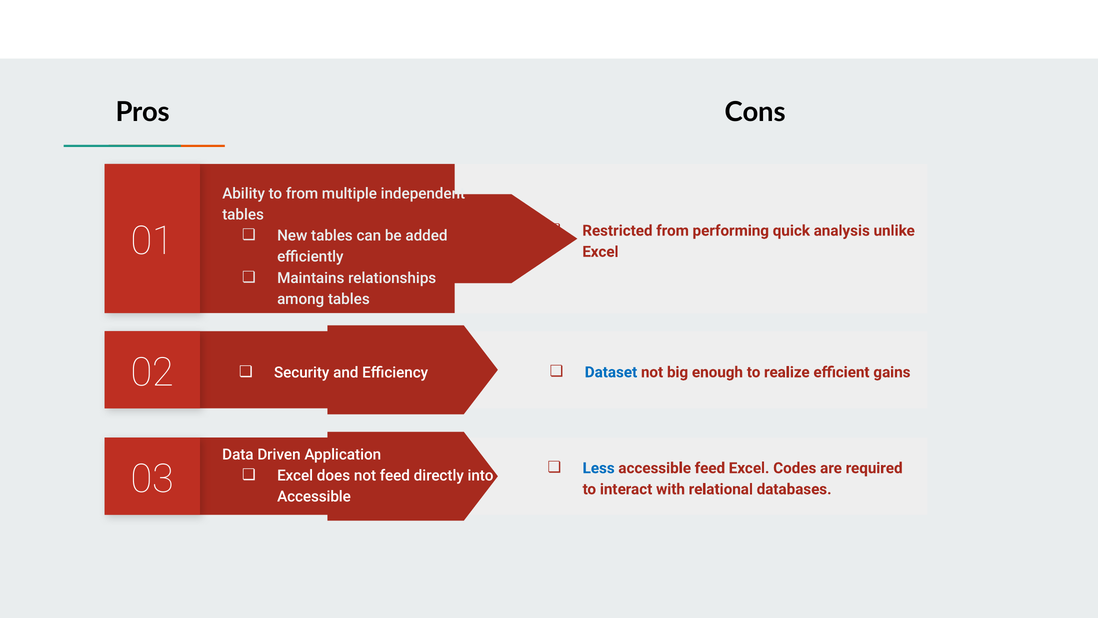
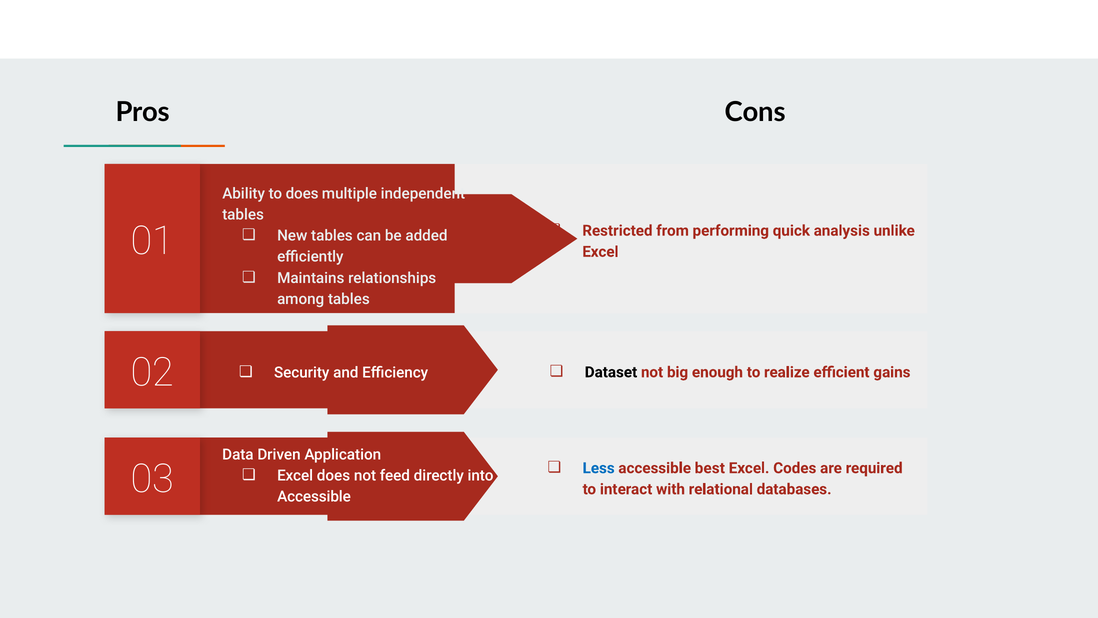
to from: from -> does (302, 194)
Dataset colour: blue -> black (611, 372)
accessible feed: feed -> best (710, 468)
